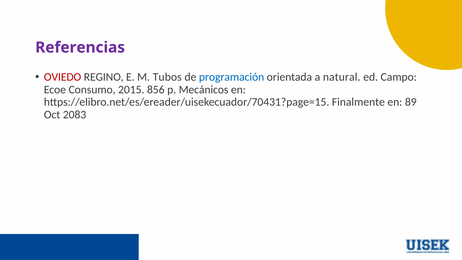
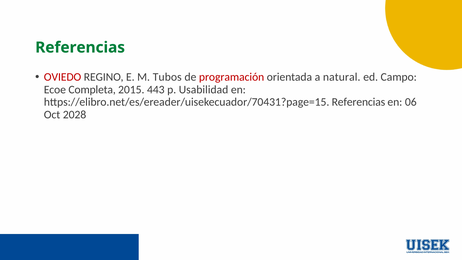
Referencias colour: purple -> green (80, 47)
programación colour: blue -> red (232, 77)
Consumo: Consumo -> Completa (92, 90)
856: 856 -> 443 (156, 90)
Mecánicos: Mecánicos -> Usabilidad (204, 90)
https://elibro.net/es/ereader/uisekecuador/70431?page=15 Finalmente: Finalmente -> Referencias (358, 102)
89: 89 -> 06 (411, 102)
2083: 2083 -> 2028 (75, 114)
